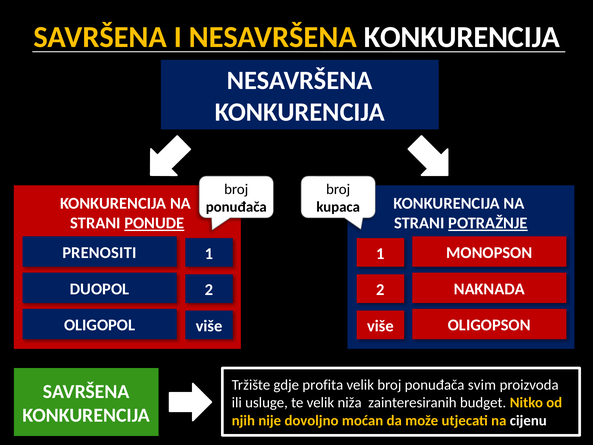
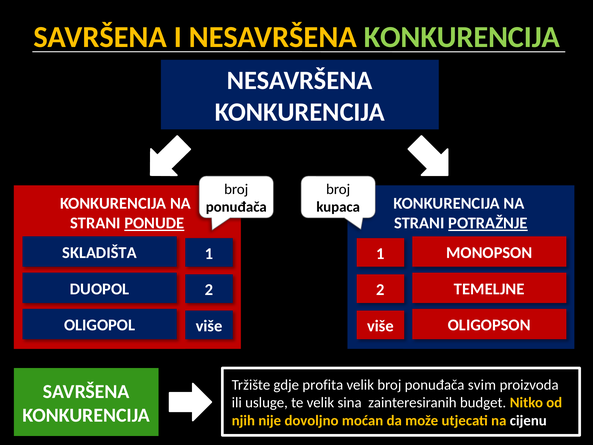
KONKURENCIJA colour: white -> light green (462, 37)
PRENOSITI: PRENOSITI -> SKLADIŠTA (99, 253)
NAKNADA: NAKNADA -> TEMELJNE (489, 289)
niža: niža -> sina (350, 403)
